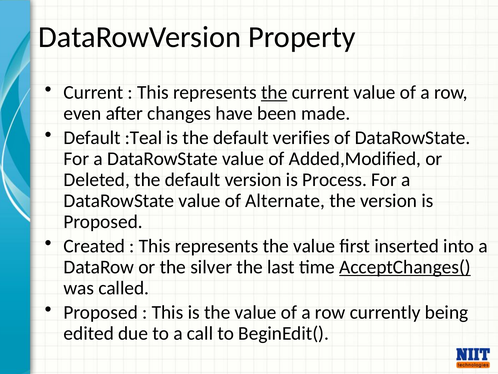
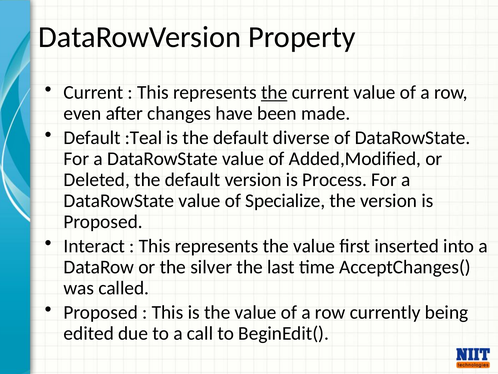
verifies: verifies -> diverse (301, 138)
Alternate: Alternate -> Specialize (285, 200)
Created: Created -> Interact (94, 246)
AcceptChanges( underline: present -> none (405, 267)
